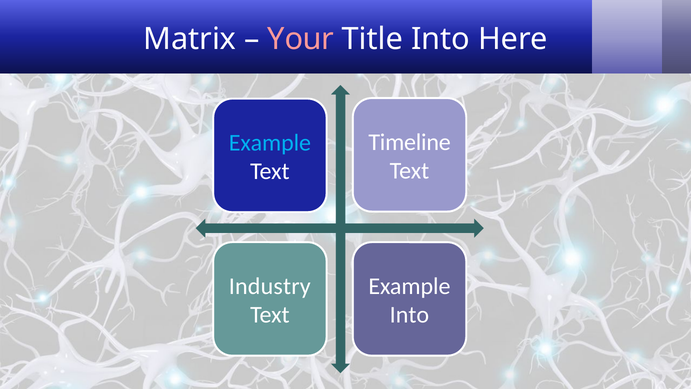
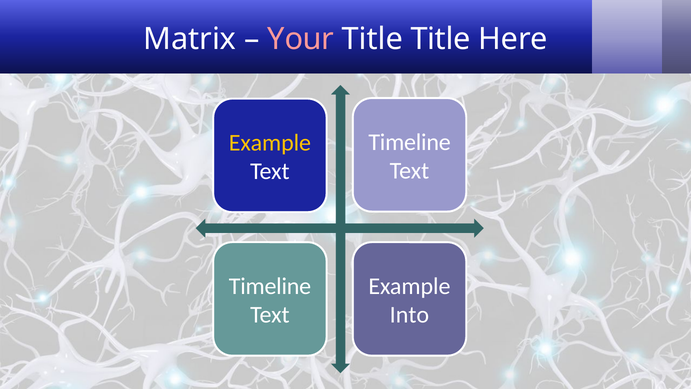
Title Into: Into -> Title (441, 39)
Example colour: light blue -> yellow (270, 143)
Industry: Industry -> Timeline (270, 286)
